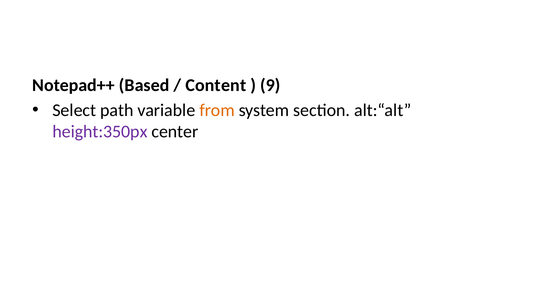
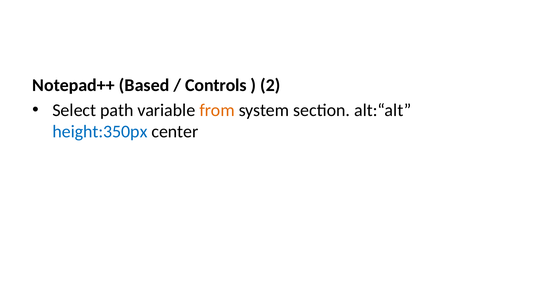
Content: Content -> Controls (216, 85)
9: 9 -> 2 (270, 85)
height:350px colour: purple -> blue (100, 132)
